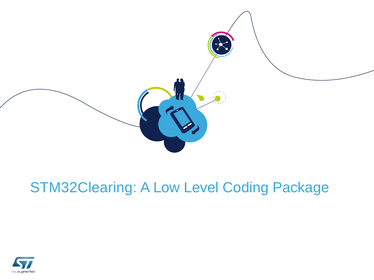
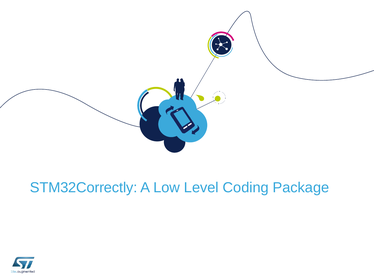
STM32Clearing: STM32Clearing -> STM32Correctly (84, 188)
